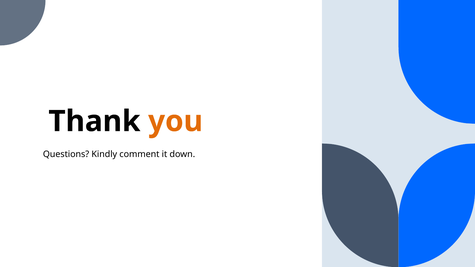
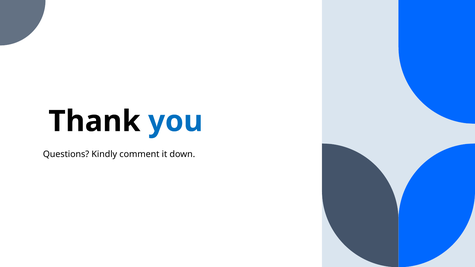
you colour: orange -> blue (176, 121)
